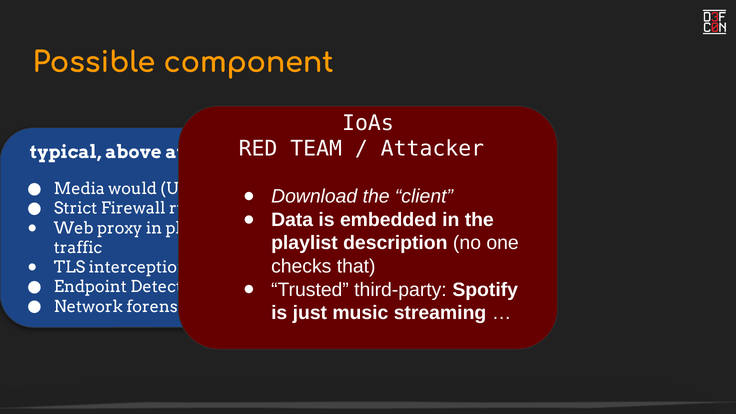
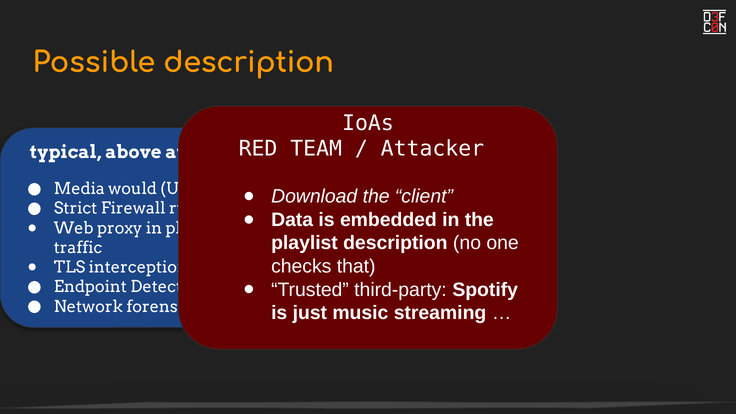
Possible component: component -> description (249, 62)
